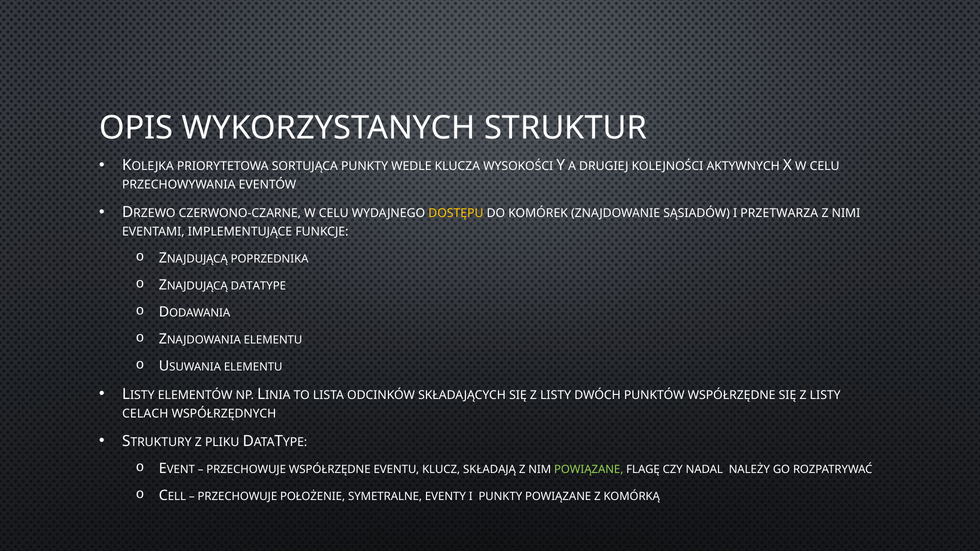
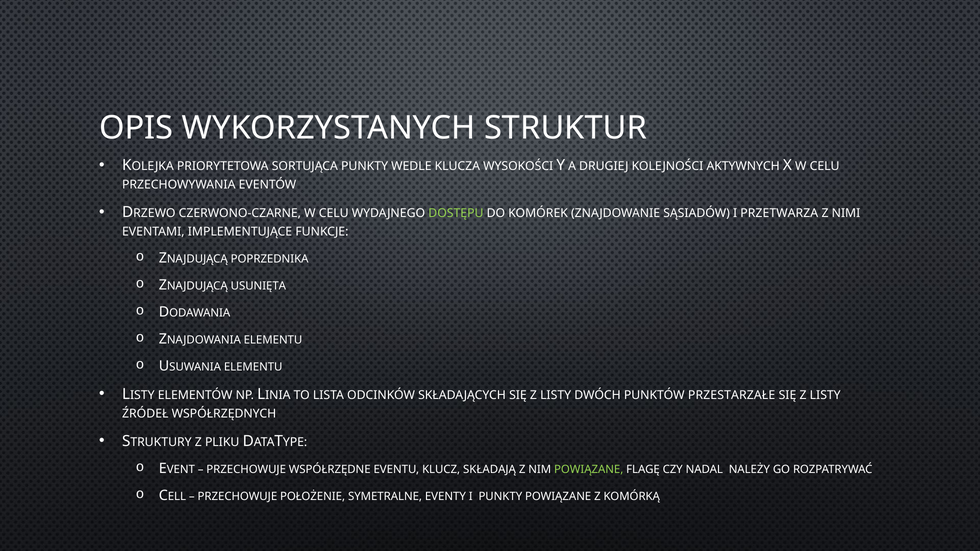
DOSTĘPU colour: yellow -> light green (456, 213)
ZNAJDUJĄCĄ DATATYPE: DATATYPE -> USUNIĘTA (258, 286)
PUNKTÓW WSPÓŁRZĘDNE: WSPÓŁRZĘDNE -> PRZESTARZAŁE (732, 395)
CELACH: CELACH -> ŹRÓDEŁ (145, 414)
